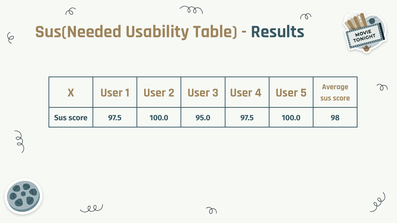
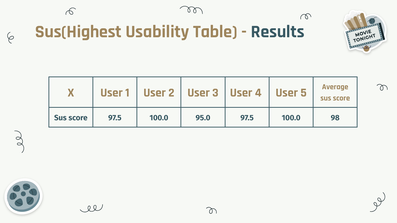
Sus(Needed: Sus(Needed -> Sus(Highest (78, 32)
